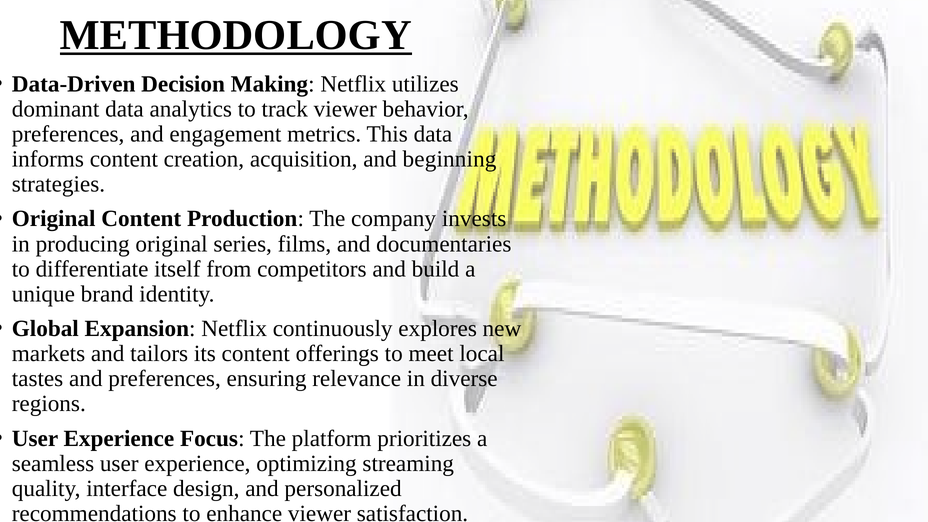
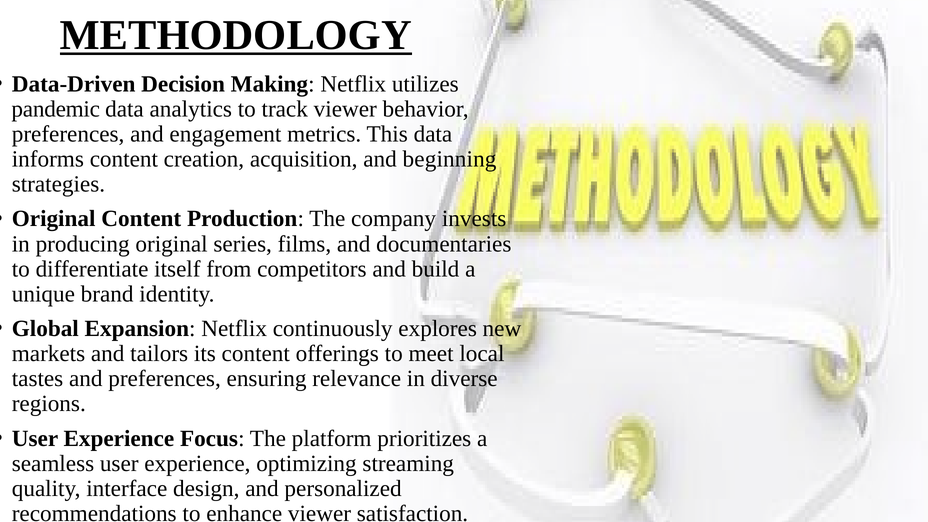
dominant: dominant -> pandemic (56, 109)
